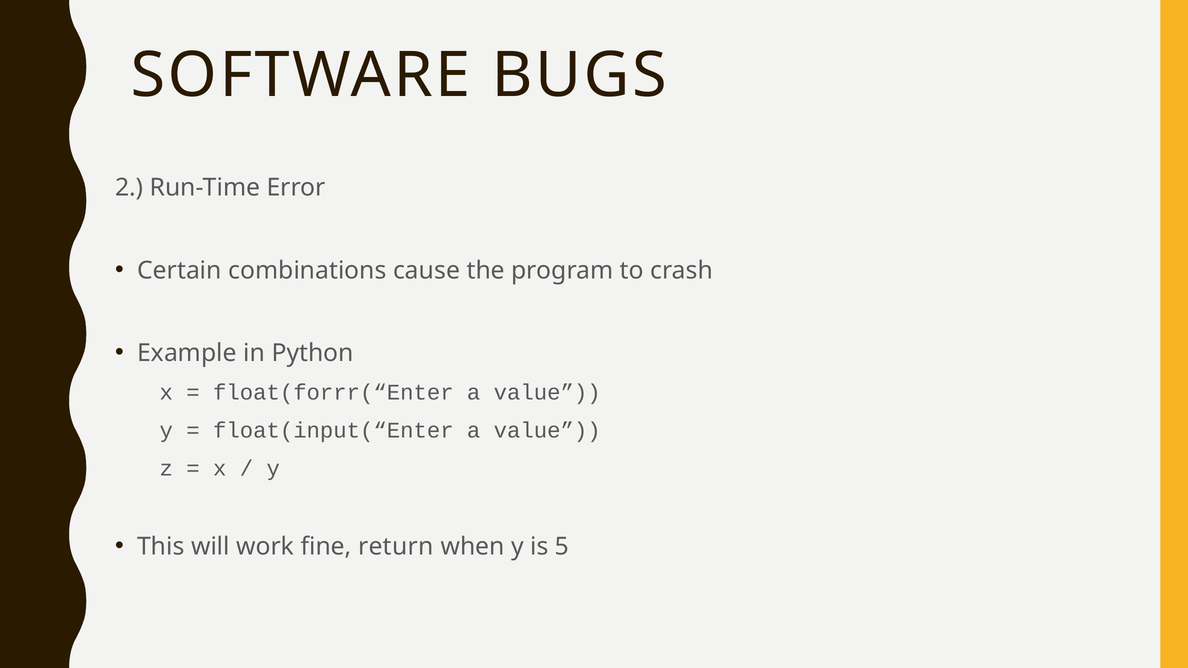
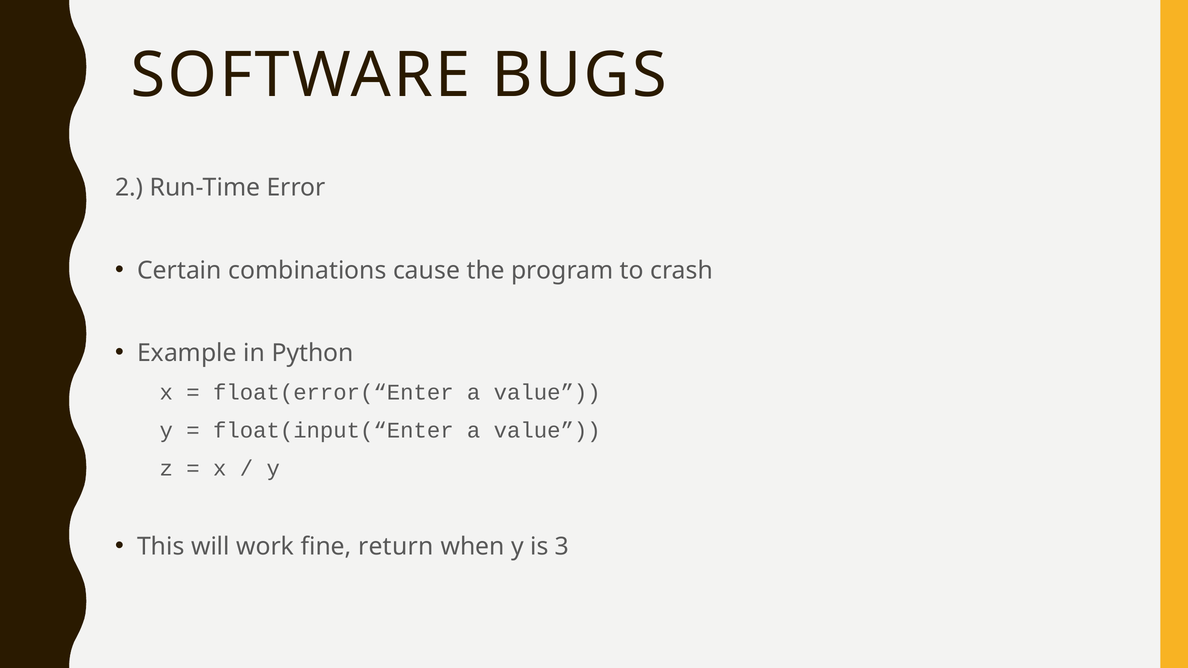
float(forrr(“Enter: float(forrr(“Enter -> float(error(“Enter (333, 393)
5: 5 -> 3 (562, 547)
